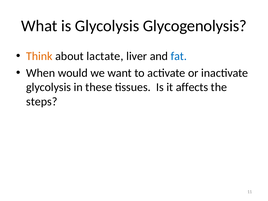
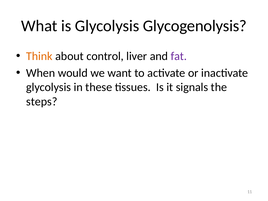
lactate: lactate -> control (105, 56)
fat colour: blue -> purple (179, 56)
affects: affects -> signals (192, 87)
